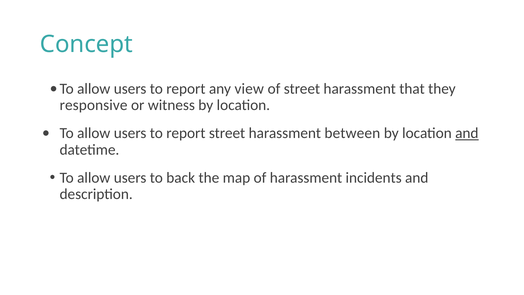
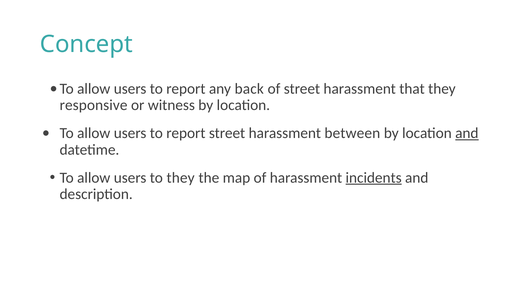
view: view -> back (249, 89)
to back: back -> they (181, 178)
incidents underline: none -> present (374, 178)
